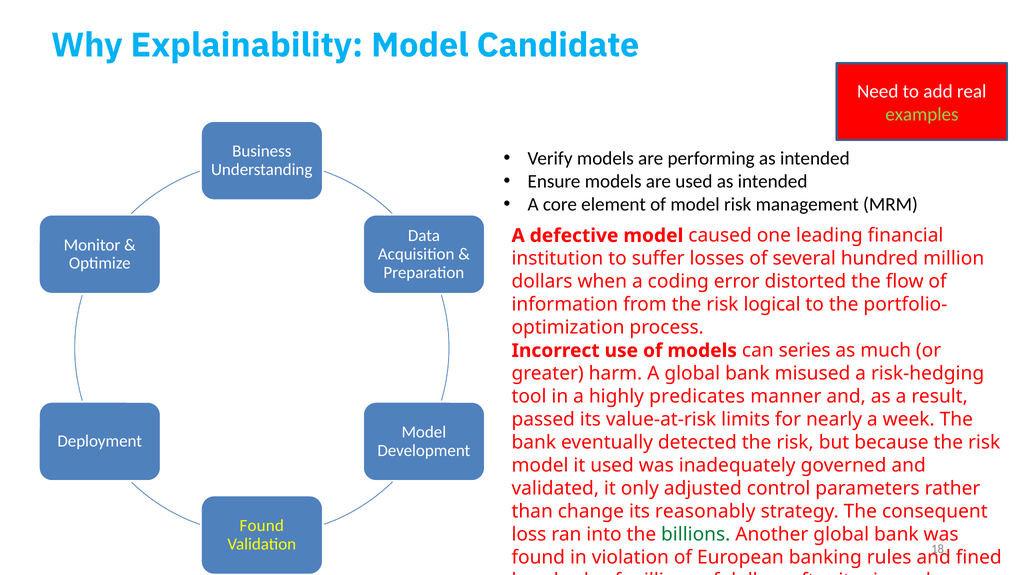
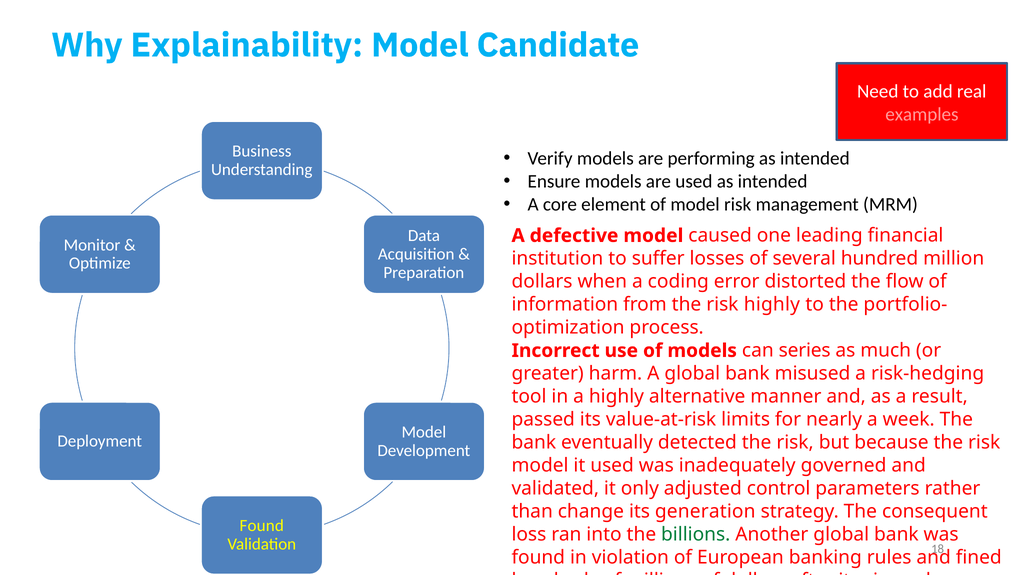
examples colour: light green -> pink (922, 114)
risk logical: logical -> highly (772, 305)
predicates: predicates -> alternative (697, 397)
reasonably: reasonably -> generation (705, 512)
